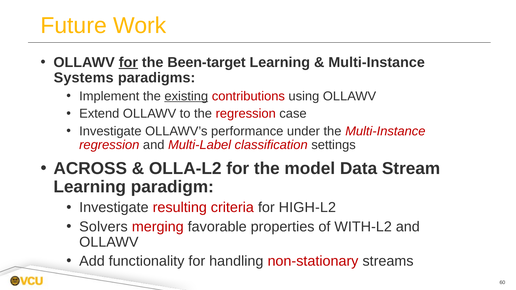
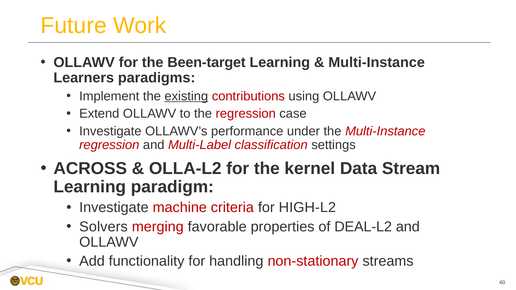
for underline: present -> none (128, 62)
Systems: Systems -> Learners (84, 78)
model: model -> kernel (310, 169)
resulting: resulting -> machine (180, 208)
WITH-L2: WITH-L2 -> DEAL-L2 (363, 227)
